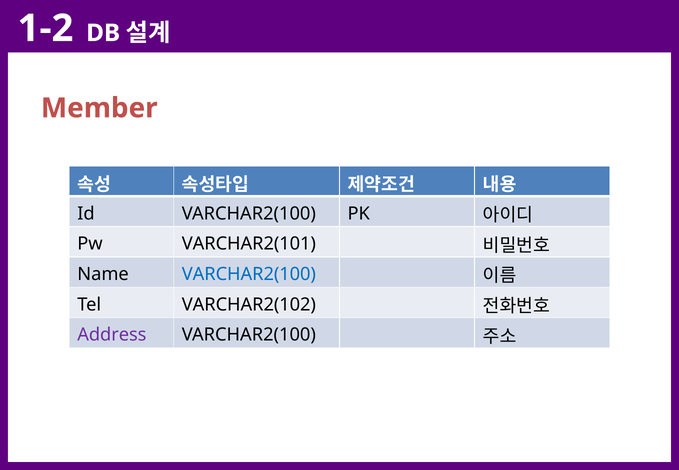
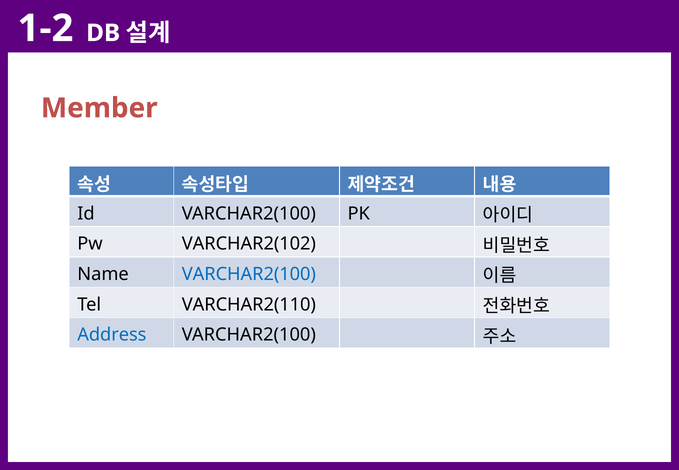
VARCHAR2(101: VARCHAR2(101 -> VARCHAR2(102 (249, 244)
VARCHAR2(102: VARCHAR2(102 -> VARCHAR2(110 (249, 305)
Address colour: purple -> blue (112, 335)
